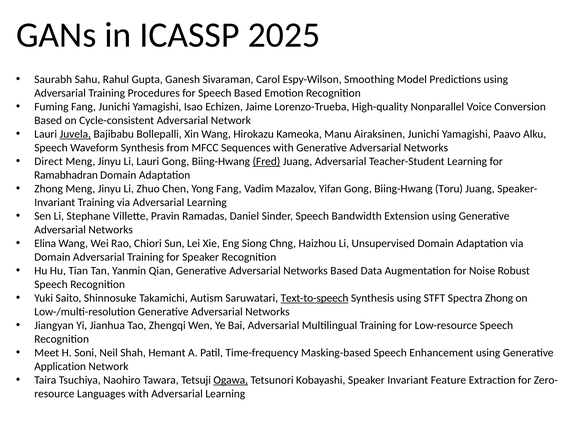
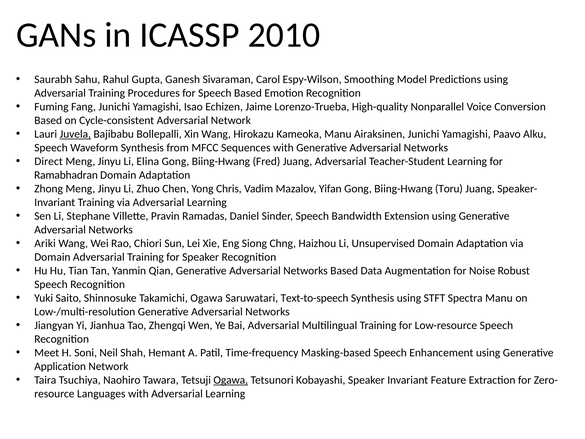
2025: 2025 -> 2010 (284, 35)
Li Lauri: Lauri -> Elina (148, 161)
Fred underline: present -> none (266, 161)
Yong Fang: Fang -> Chris (229, 189)
Elina: Elina -> Ariki (45, 243)
Takamichi Autism: Autism -> Ogawa (207, 298)
Text-to-speech underline: present -> none (315, 298)
Spectra Zhong: Zhong -> Manu (499, 298)
